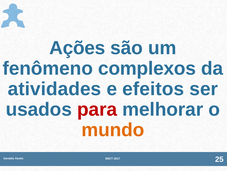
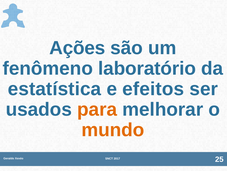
complexos: complexos -> laboratório (147, 68)
atividades: atividades -> estatística (54, 89)
para colour: red -> orange (97, 109)
